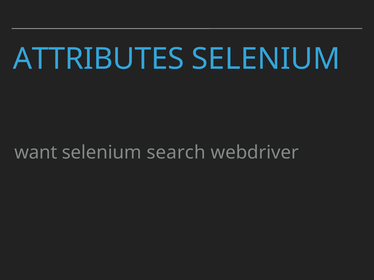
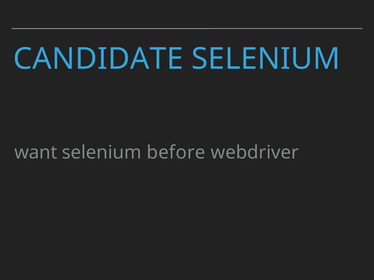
ATTRIBUTES: ATTRIBUTES -> CANDIDATE (98, 59)
search: search -> before (176, 153)
